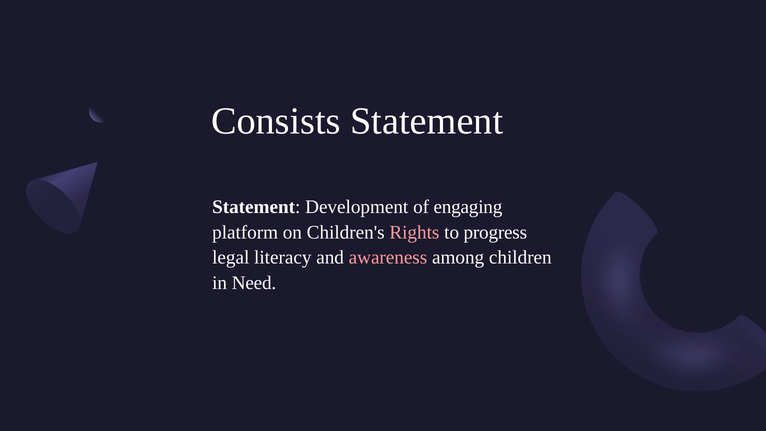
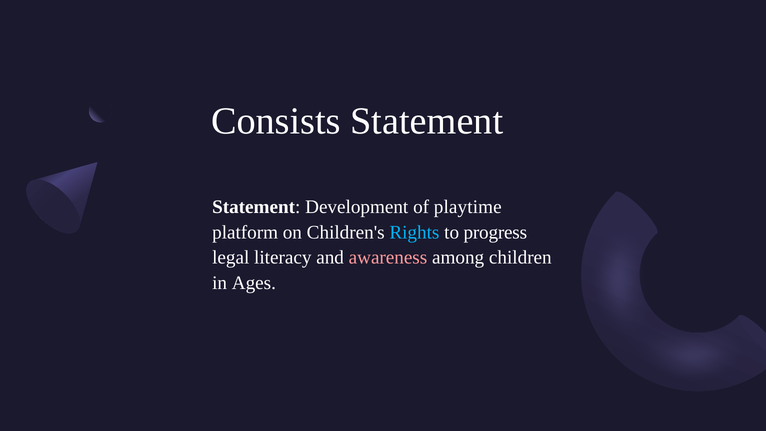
engaging: engaging -> playtime (468, 207)
Rights colour: pink -> light blue (414, 232)
Need: Need -> Ages (254, 283)
